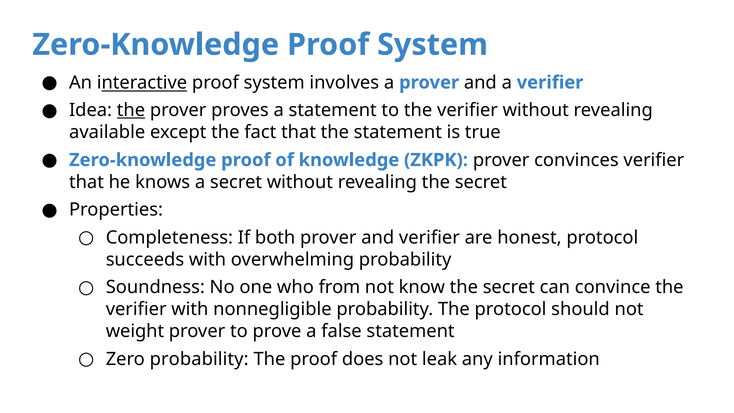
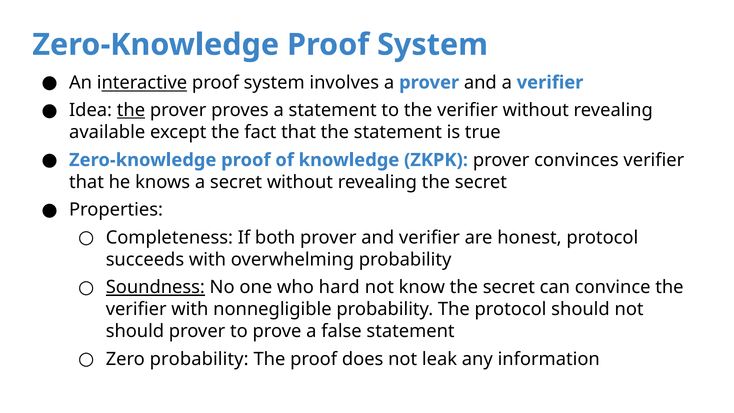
Soundness underline: none -> present (155, 287)
from: from -> hard (339, 287)
weight: weight -> should (135, 331)
